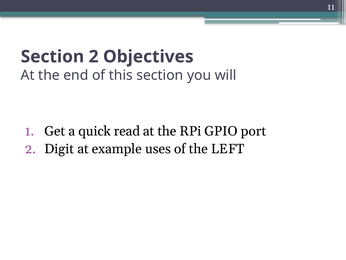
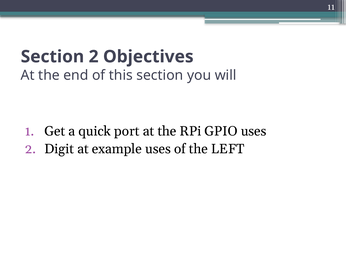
read: read -> port (127, 131)
GPIO port: port -> uses (254, 131)
